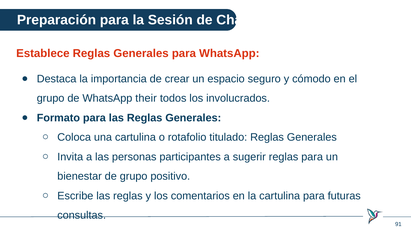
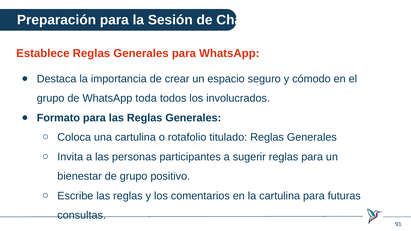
their: their -> toda (146, 98)
